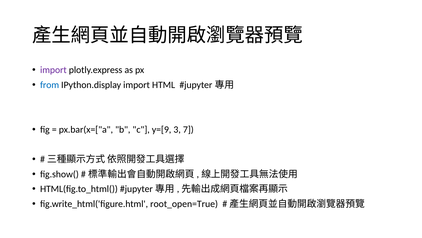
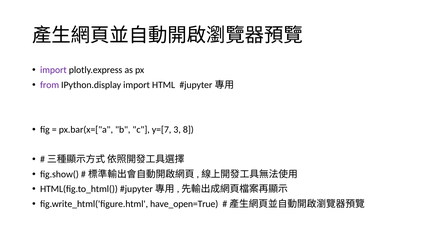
from colour: blue -> purple (50, 85)
y=[9: y=[9 -> y=[7 (162, 129)
7: 7 -> 8 (188, 129)
root_open=True: root_open=True -> have_open=True (184, 203)
